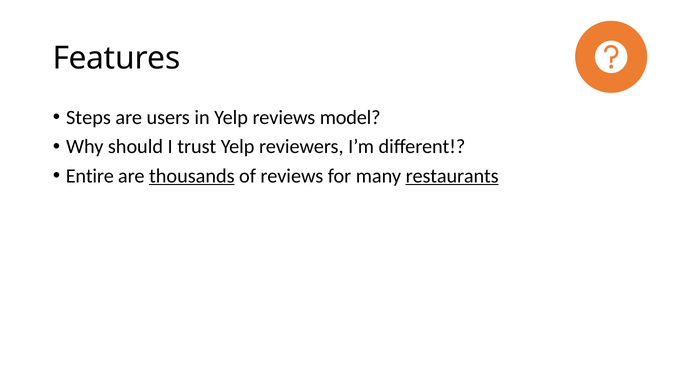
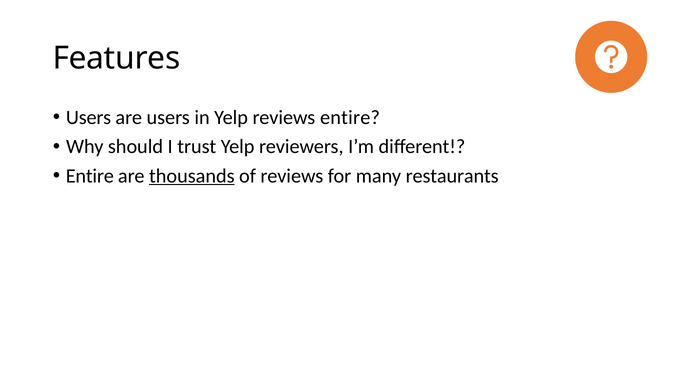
Steps: Steps -> Users (89, 118)
reviews model: model -> entire (350, 118)
restaurants underline: present -> none (452, 176)
